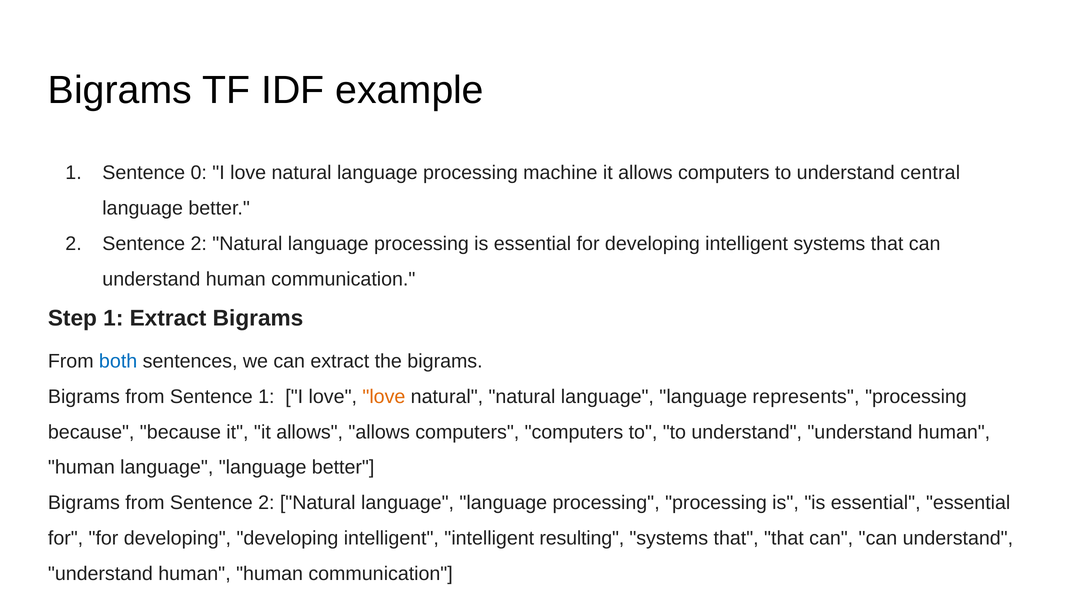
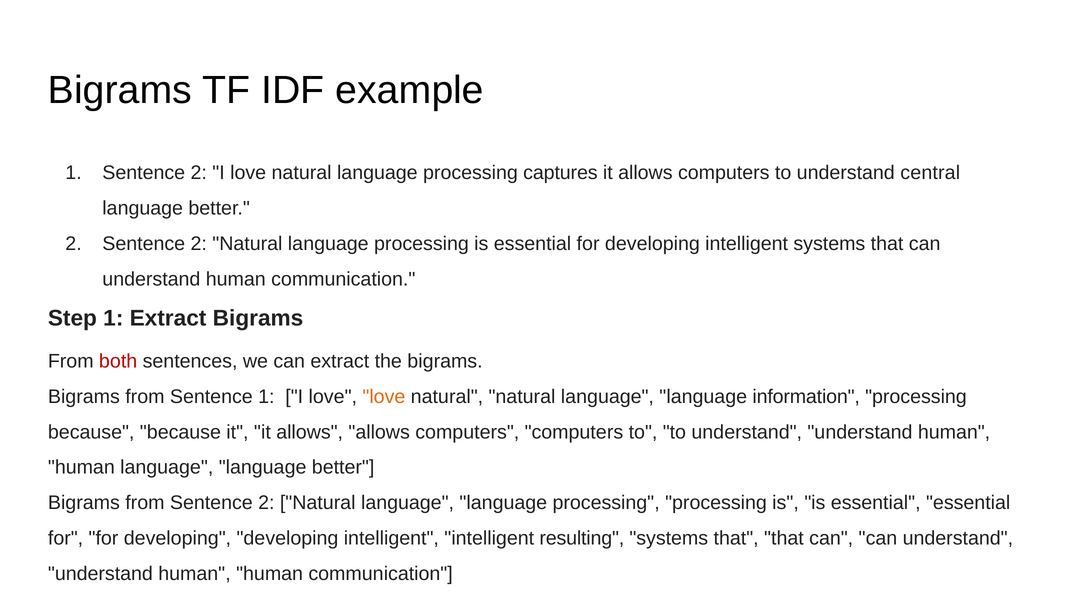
1 Sentence 0: 0 -> 2 (199, 173)
machine: machine -> captures (560, 173)
both colour: blue -> red (118, 361)
represents: represents -> information (806, 397)
